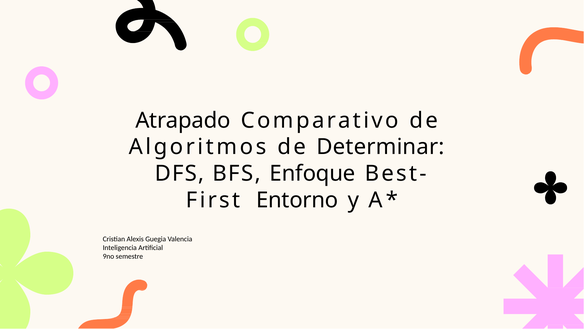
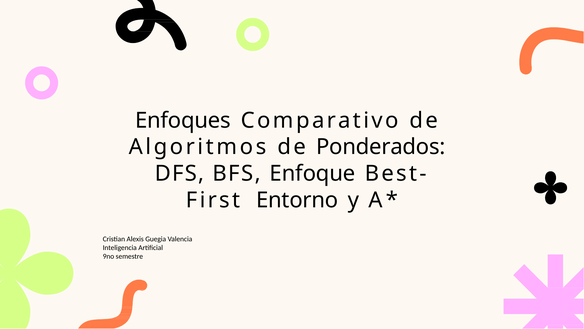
Atrapado: Atrapado -> Enfoques (183, 120)
Determinar: Determinar -> Ponderados (381, 147)
